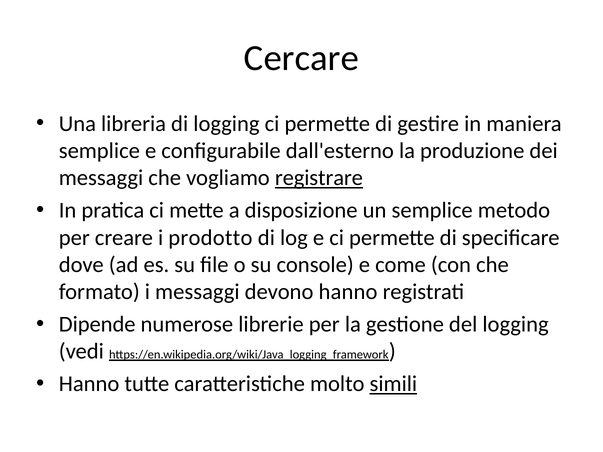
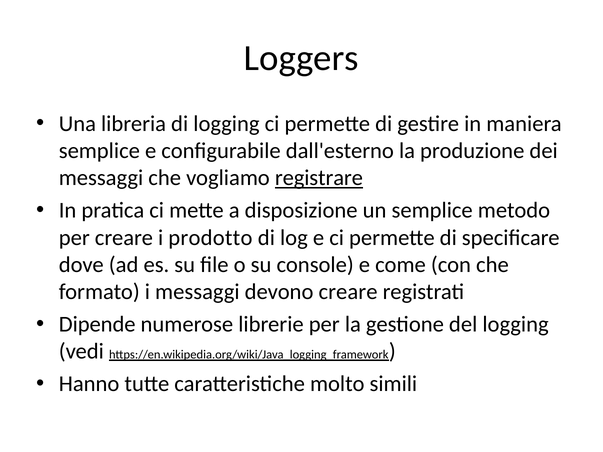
Cercare: Cercare -> Loggers (301, 58)
devono hanno: hanno -> creare (348, 292)
simili underline: present -> none (393, 384)
